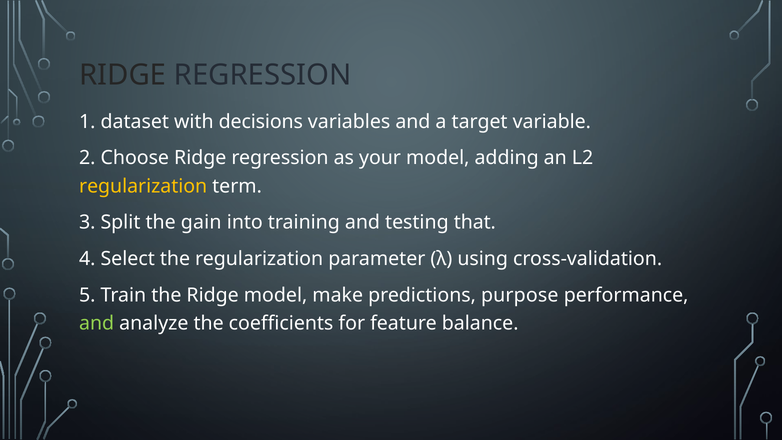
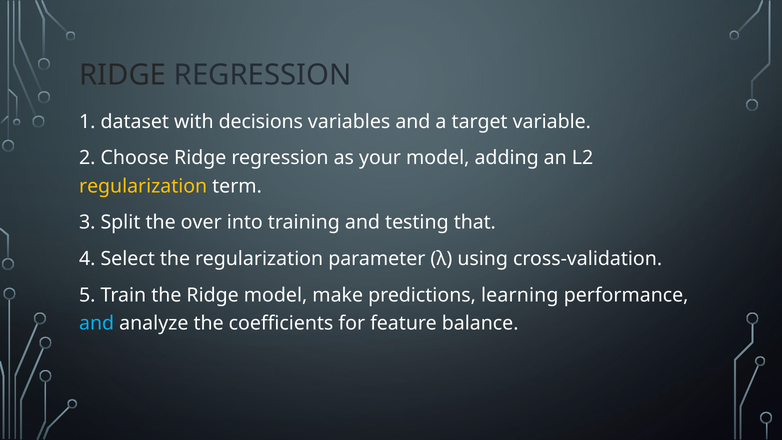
gain: gain -> over (201, 222)
purpose: purpose -> learning (520, 295)
and colour: light green -> light blue (97, 323)
